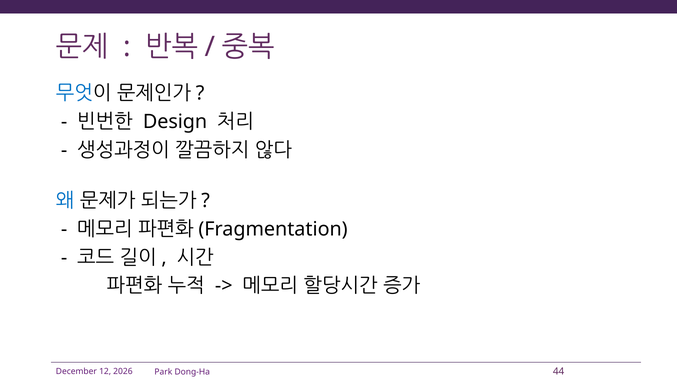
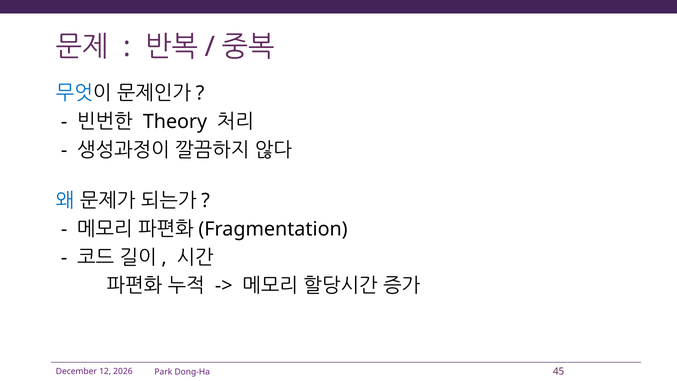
Design: Design -> Theory (175, 122)
44: 44 -> 45 (559, 371)
